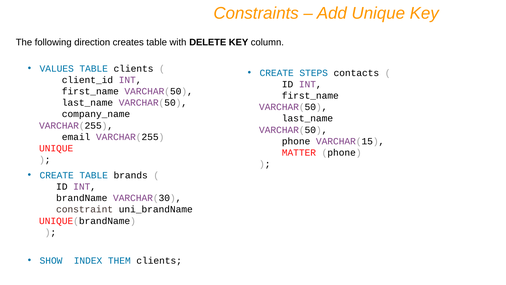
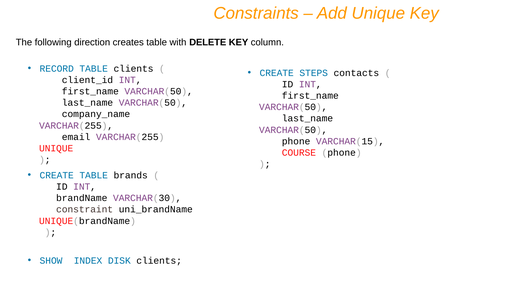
VALUES: VALUES -> RECORD (57, 68)
MATTER: MATTER -> COURSE (299, 153)
THEM: THEM -> DISK (119, 260)
